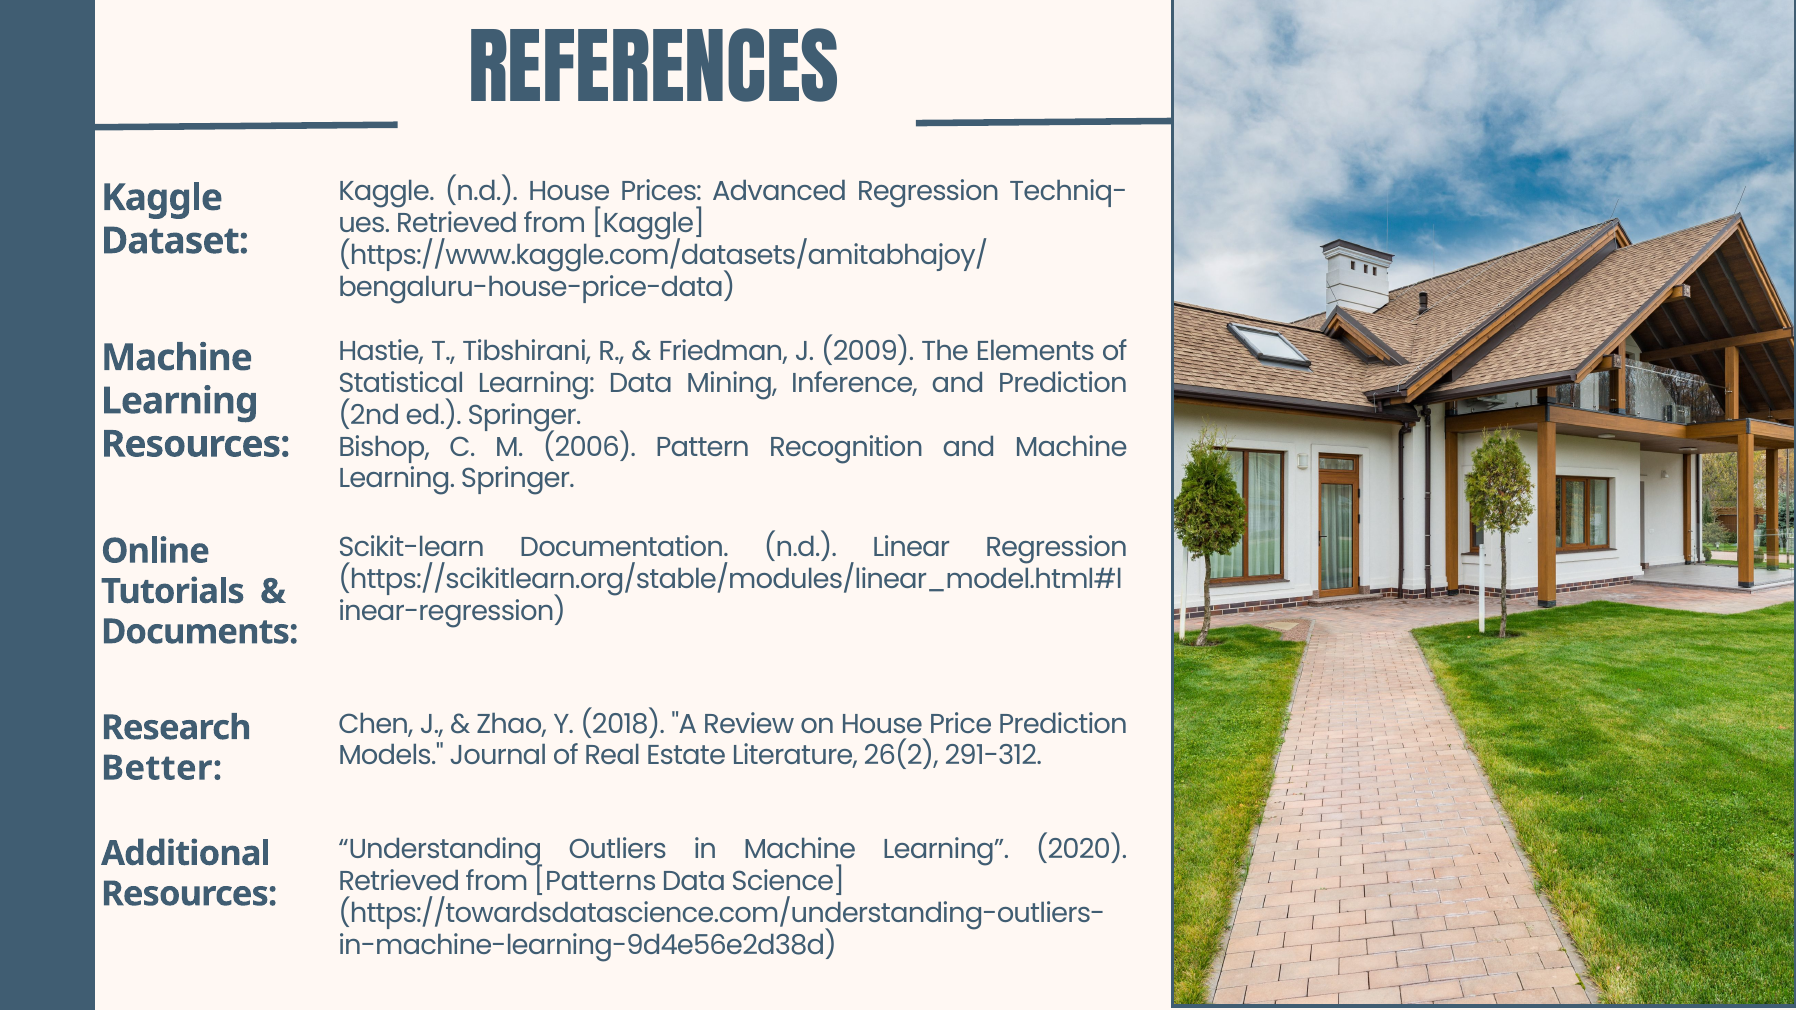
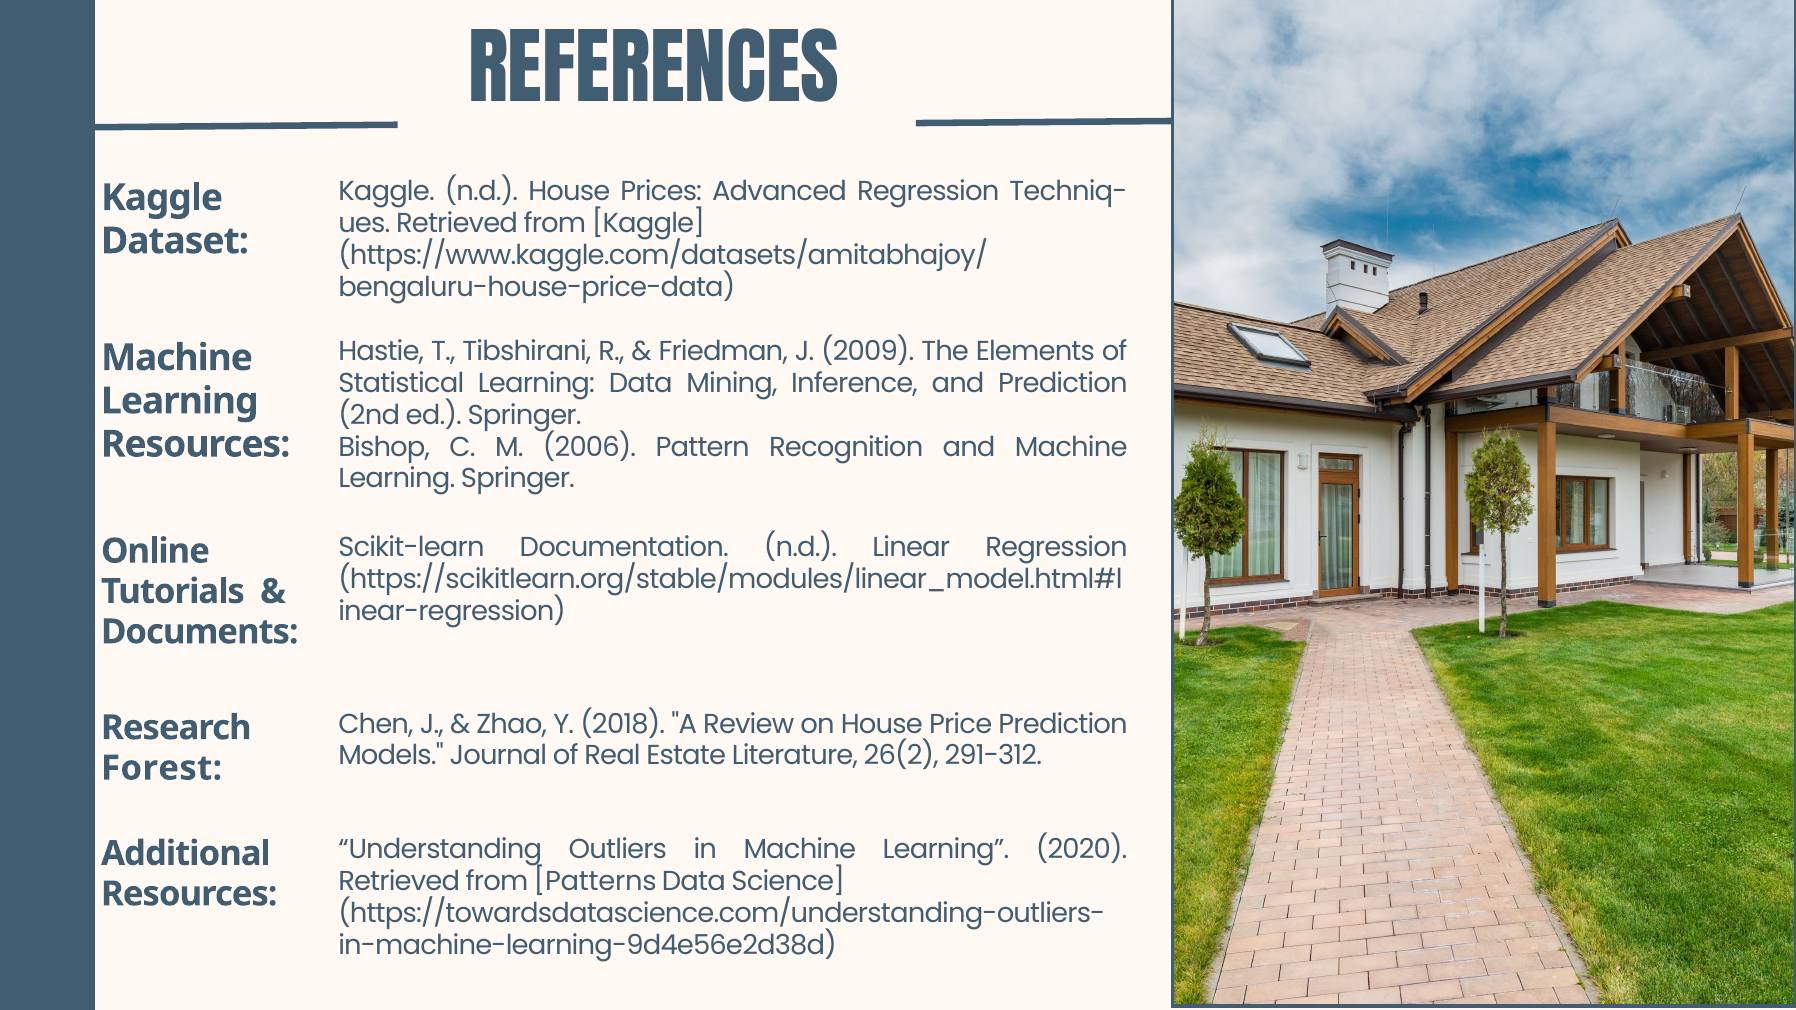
Better: Better -> Forest (162, 768)
